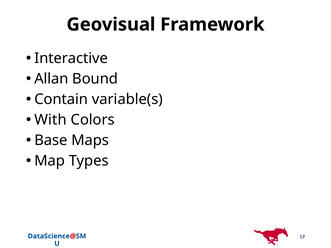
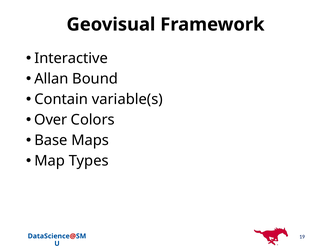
With: With -> Over (51, 120)
